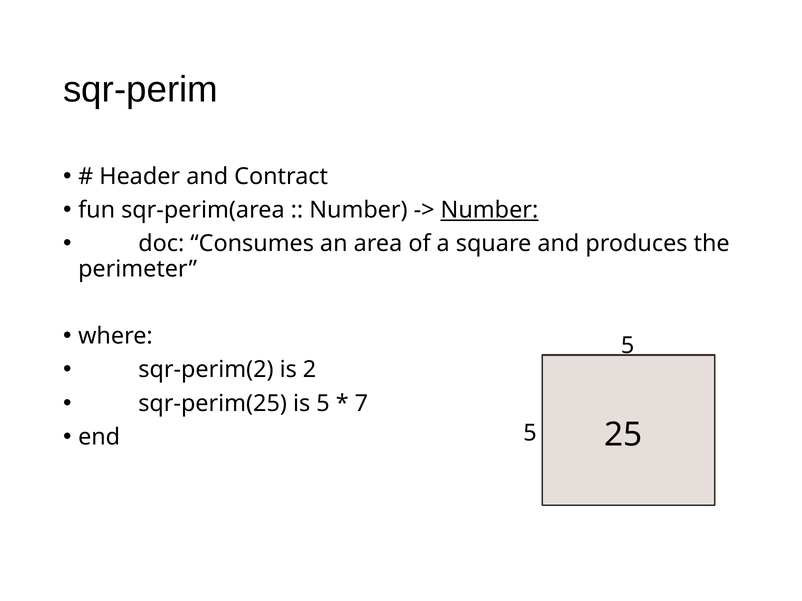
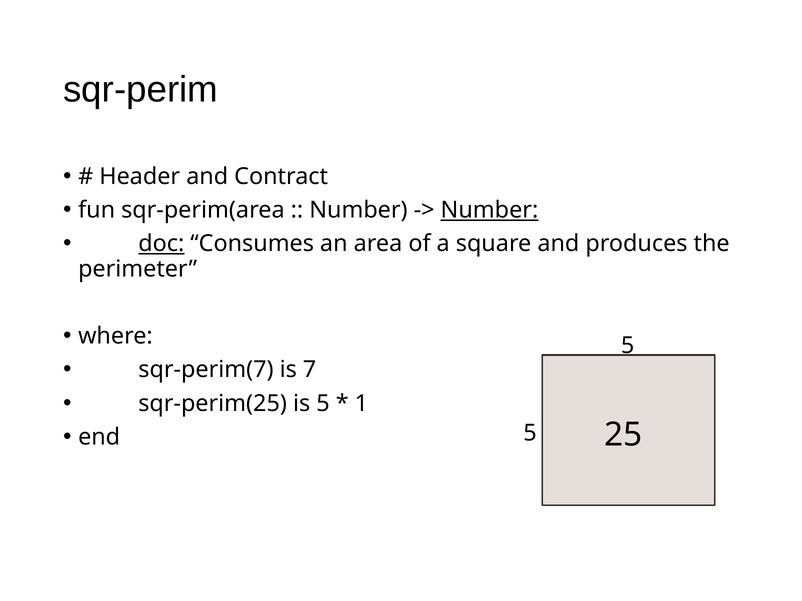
doc underline: none -> present (161, 244)
sqr-perim(2: sqr-perim(2 -> sqr-perim(7 (206, 370)
2: 2 -> 7 (310, 370)
7: 7 -> 1 (361, 404)
